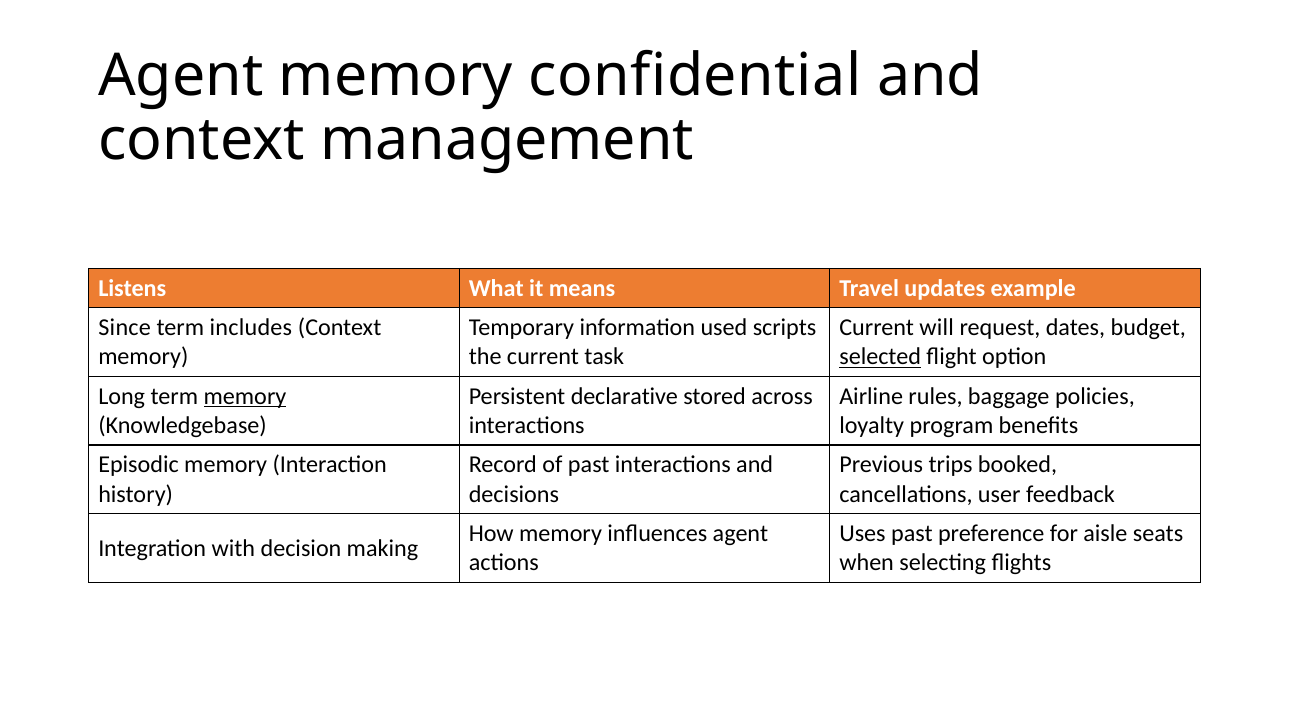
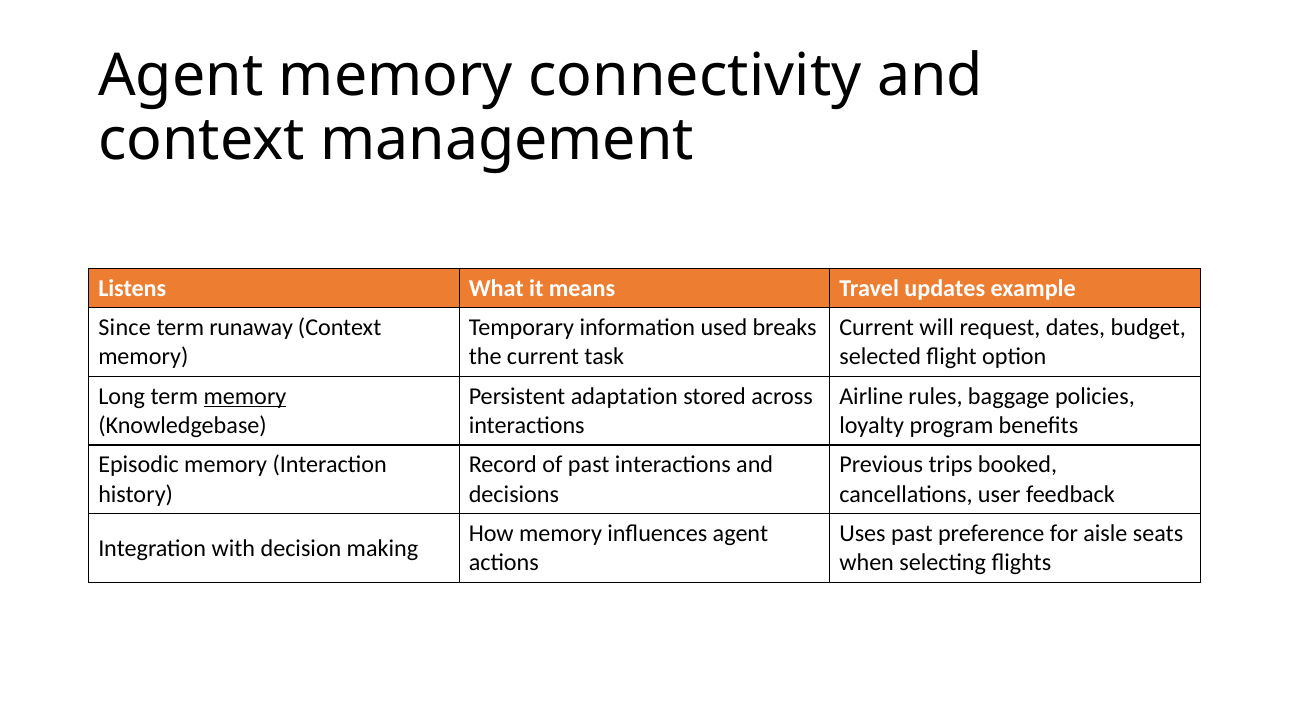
confidential: confidential -> connectivity (695, 76)
includes: includes -> runaway (251, 327)
scripts: scripts -> breaks (785, 327)
selected underline: present -> none (880, 357)
declarative: declarative -> adaptation (624, 396)
